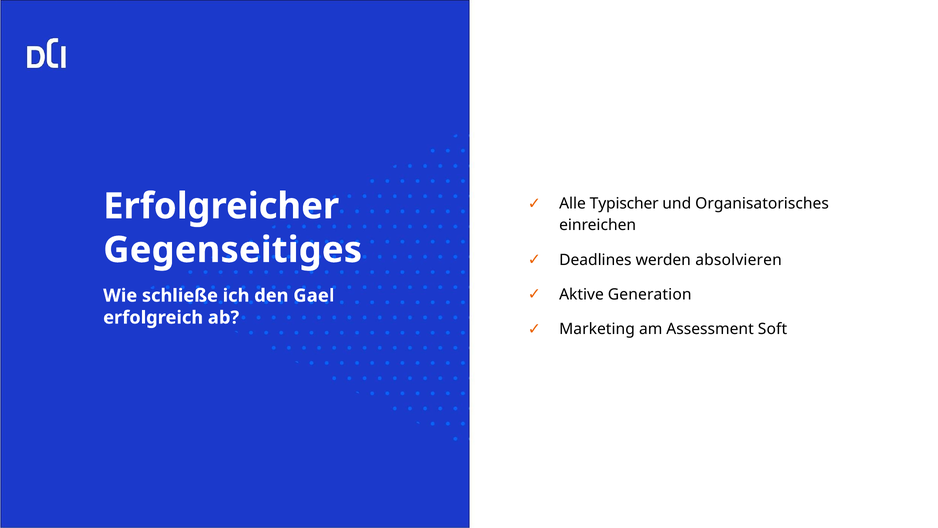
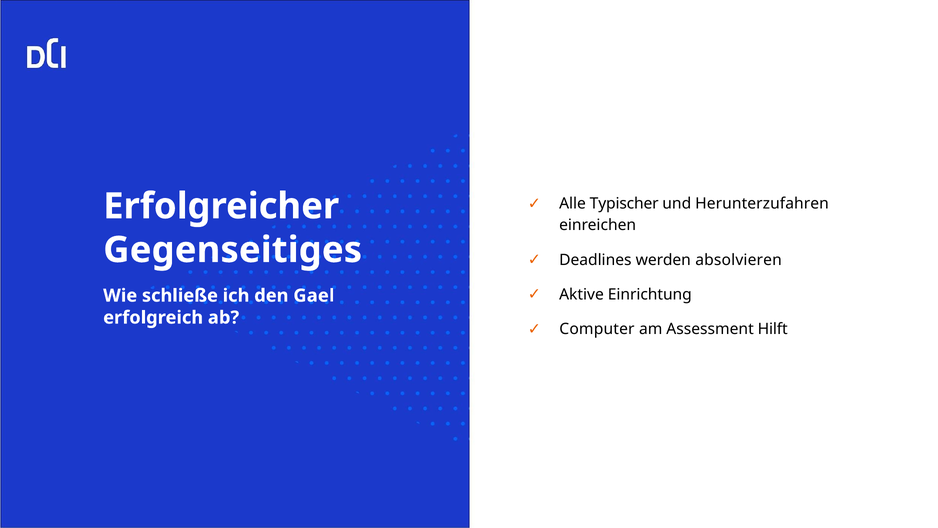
Organisatorisches: Organisatorisches -> Herunterzufahren (762, 204)
Generation: Generation -> Einrichtung (650, 294)
Marketing: Marketing -> Computer (597, 329)
Soft: Soft -> Hilft (773, 329)
